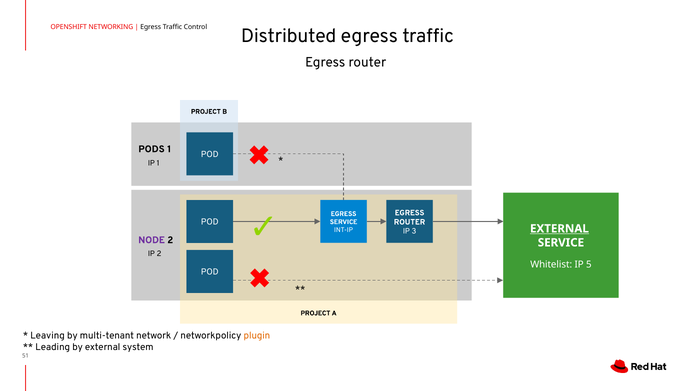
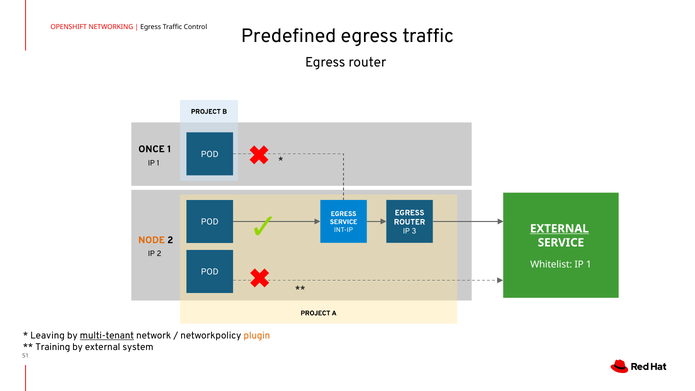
Distributed: Distributed -> Predefined (289, 36)
PODS: PODS -> ONCE (152, 149)
NODE colour: purple -> orange (152, 240)
Whitelist IP 5: 5 -> 1 (589, 264)
multi-tenant underline: none -> present (107, 336)
Leading: Leading -> Training (53, 347)
